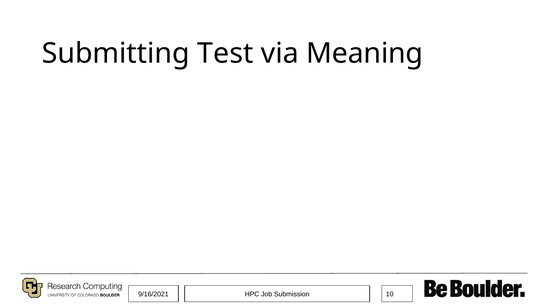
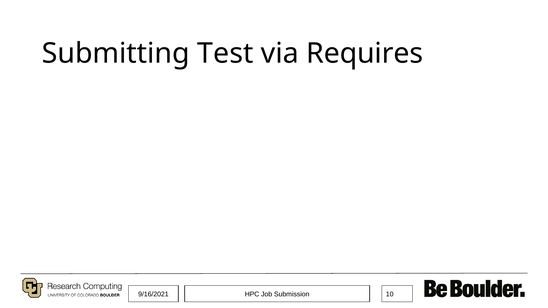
Meaning: Meaning -> Requires (365, 54)
